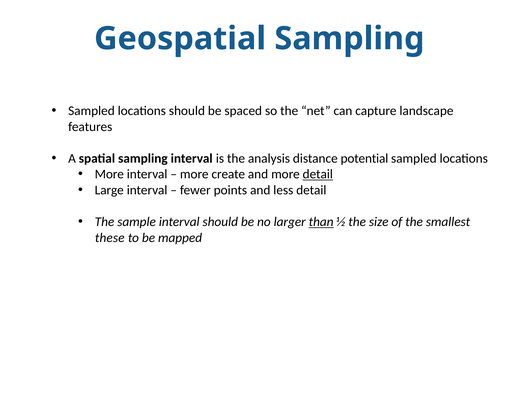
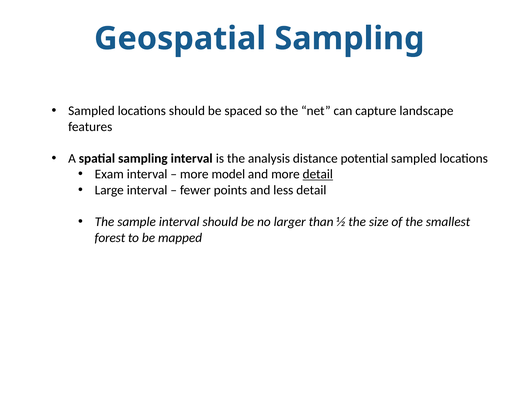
More: More -> Exam (109, 175)
create: create -> model (228, 175)
than underline: present -> none (321, 222)
these: these -> forest (110, 238)
